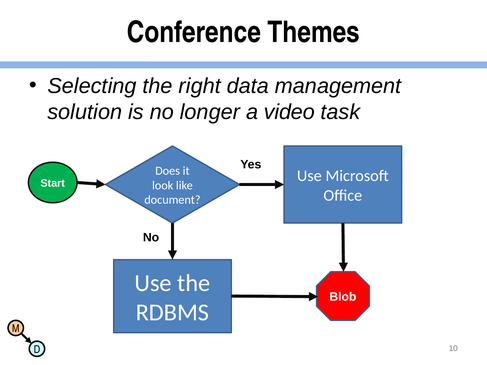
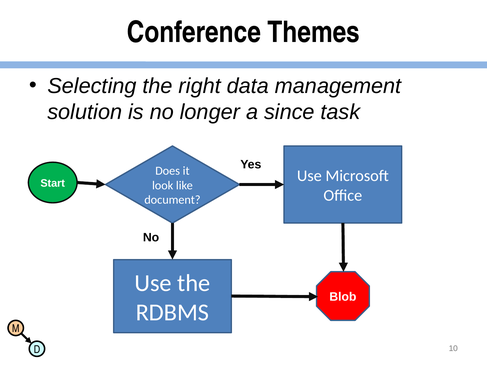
video: video -> since (289, 112)
